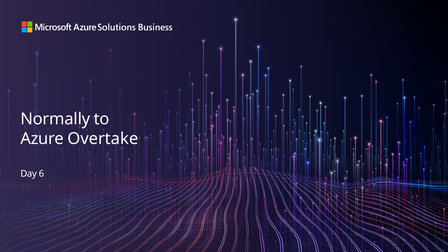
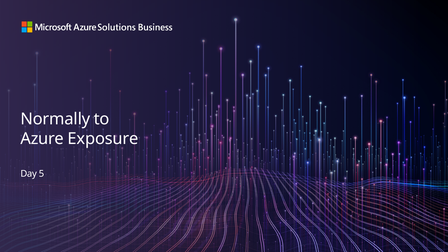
Overtake: Overtake -> Exposure (103, 139)
6: 6 -> 5 (41, 174)
